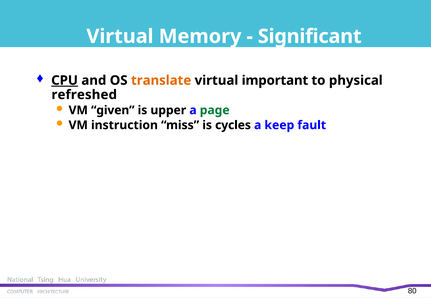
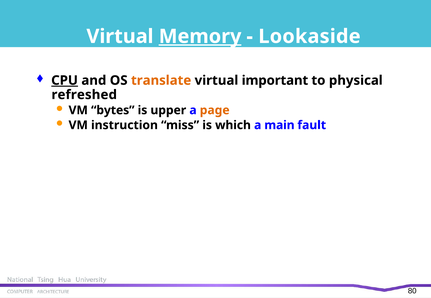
Memory underline: none -> present (200, 36)
Significant: Significant -> Lookaside (309, 36)
given: given -> bytes (113, 110)
page colour: green -> orange (215, 110)
cycles: cycles -> which (233, 125)
keep: keep -> main (279, 125)
